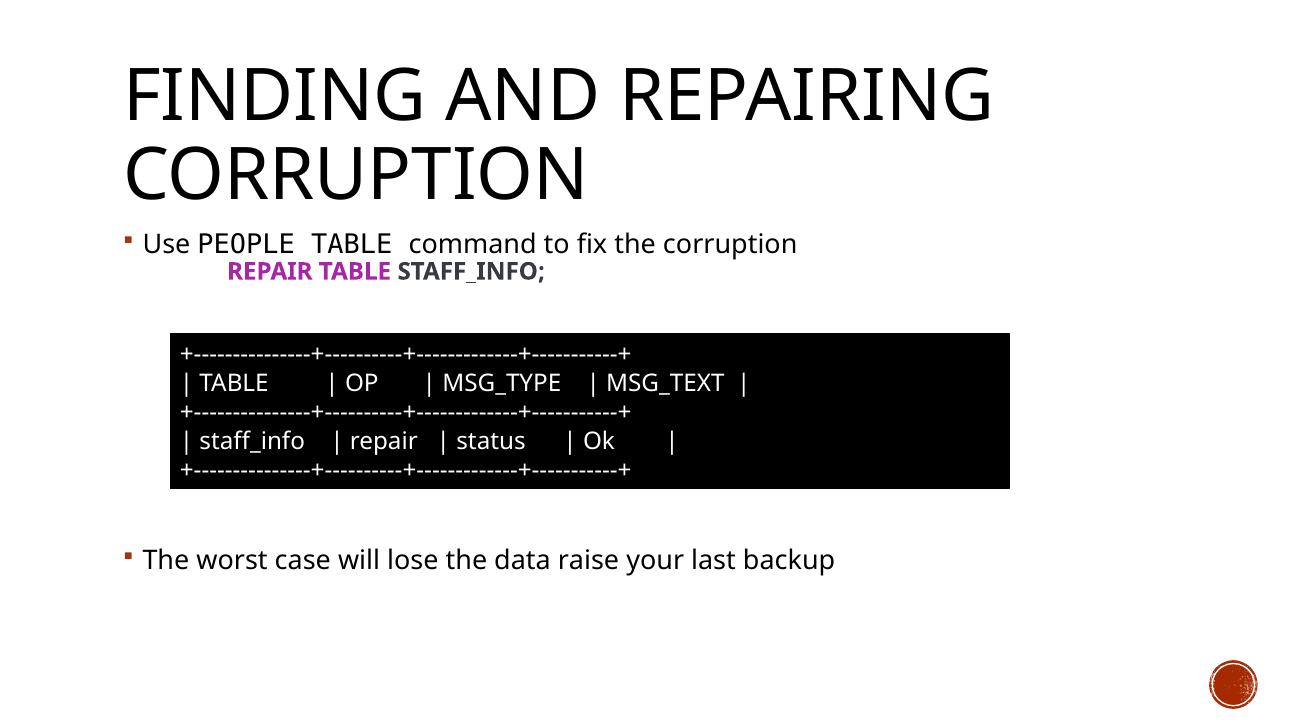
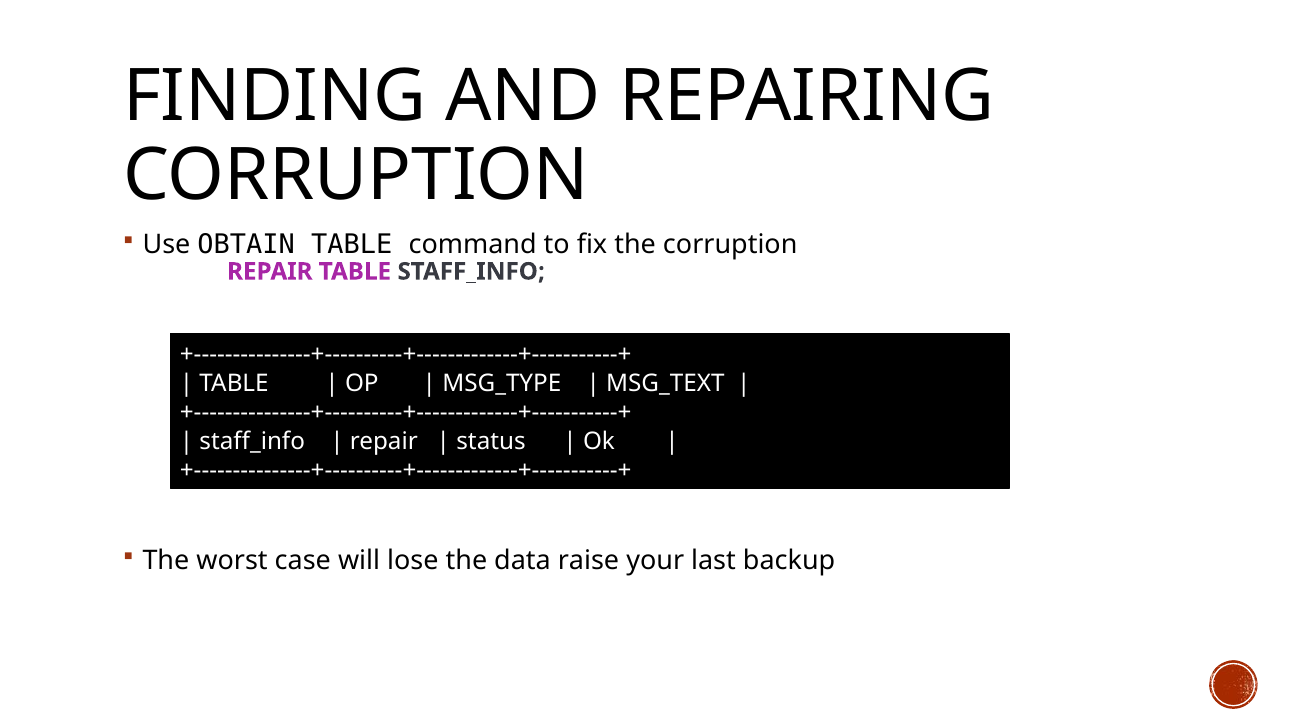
PEOPLE: PEOPLE -> OBTAIN (246, 244)
